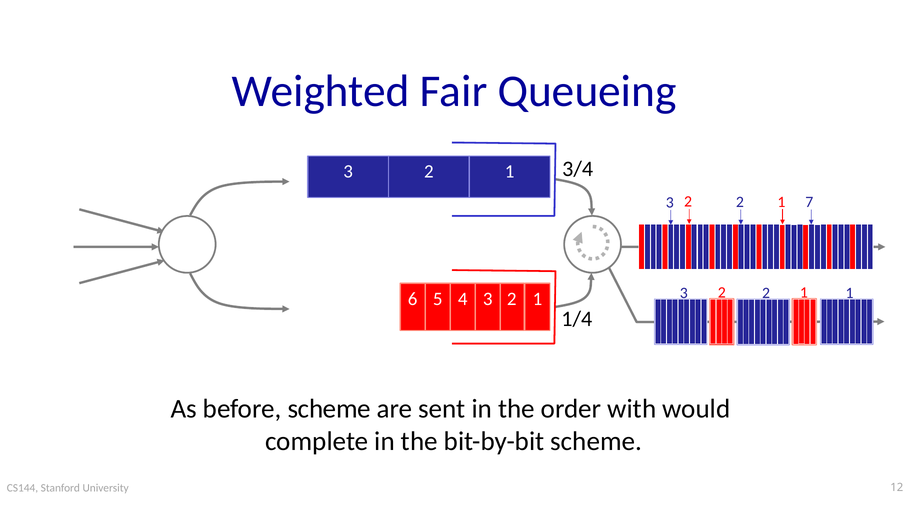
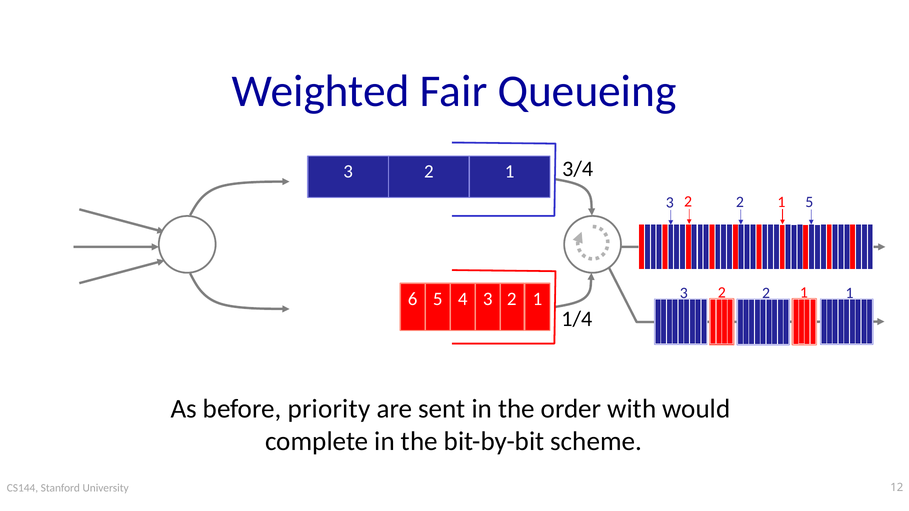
2 7: 7 -> 5 (809, 202)
before scheme: scheme -> priority (329, 409)
